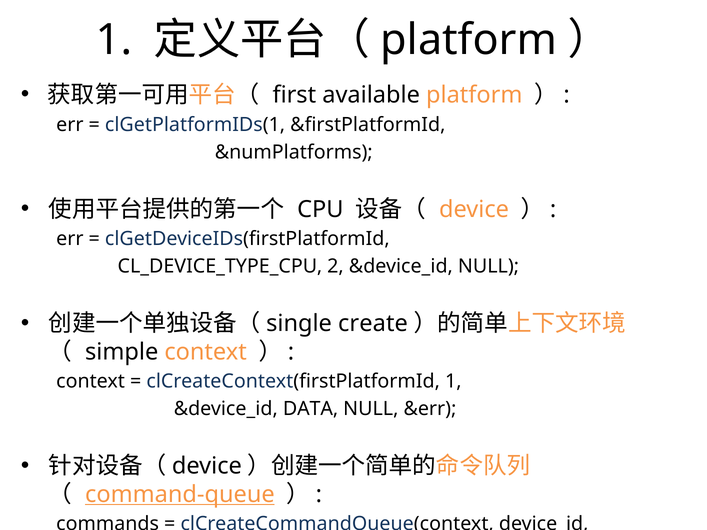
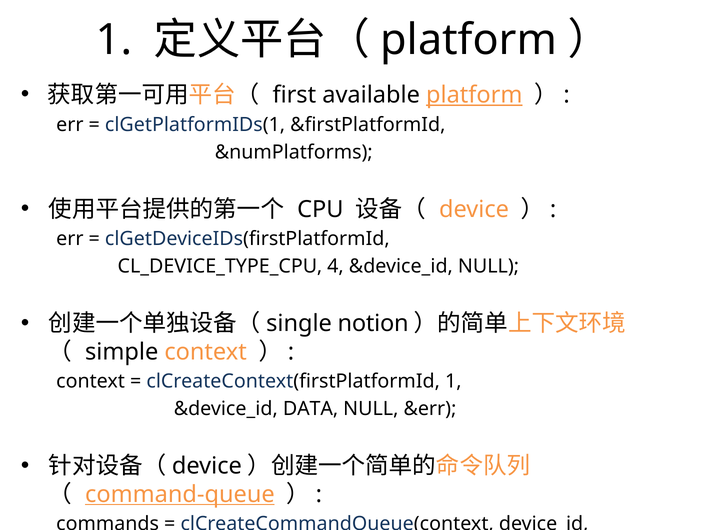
platform underline: none -> present (474, 95)
2: 2 -> 4 (335, 266)
create: create -> notion (373, 324)
